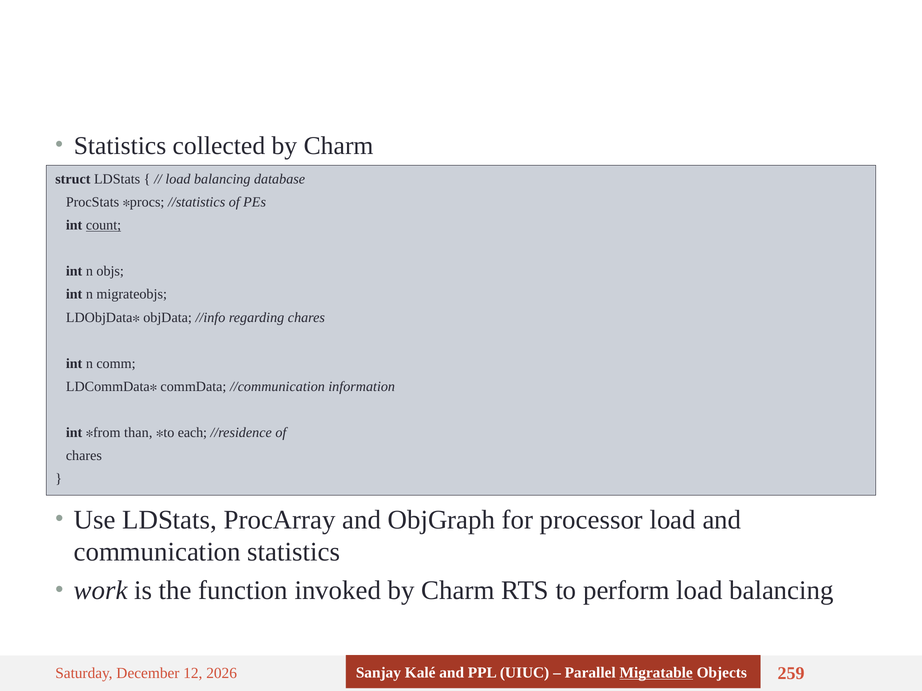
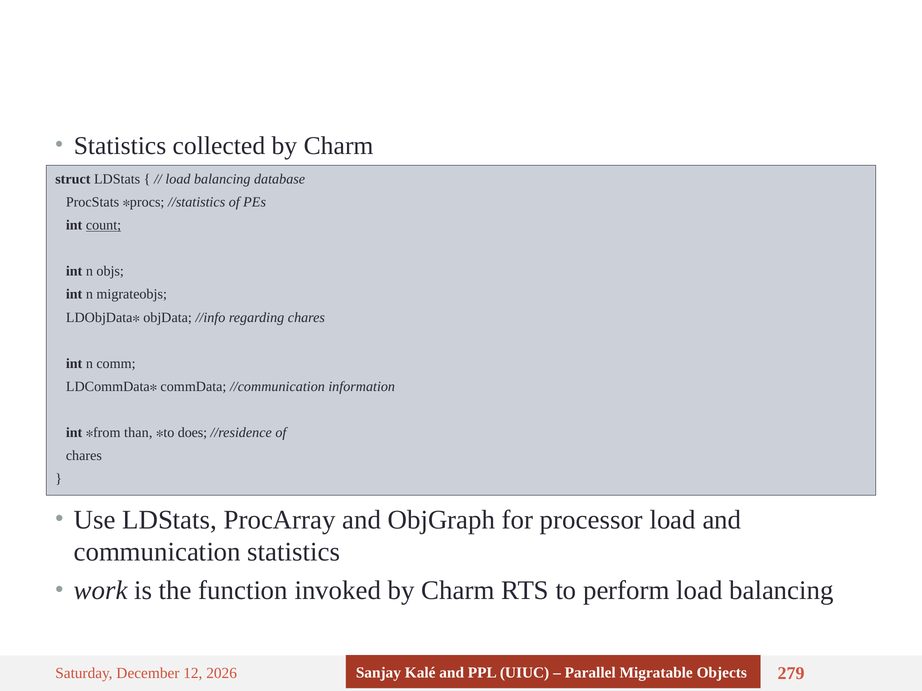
each: each -> does (192, 433)
Migratable underline: present -> none (656, 673)
259: 259 -> 279 (791, 674)
